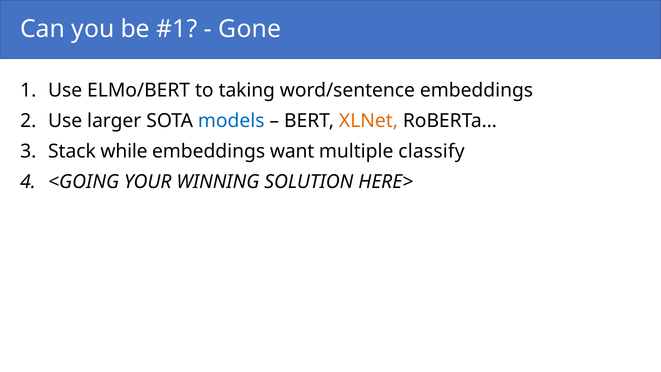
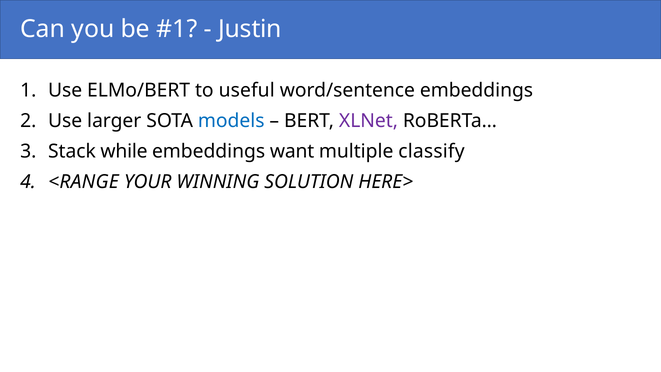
Gone: Gone -> Justin (250, 29)
taking: taking -> useful (247, 90)
XLNet colour: orange -> purple (368, 121)
<GOING: <GOING -> <RANGE (83, 182)
